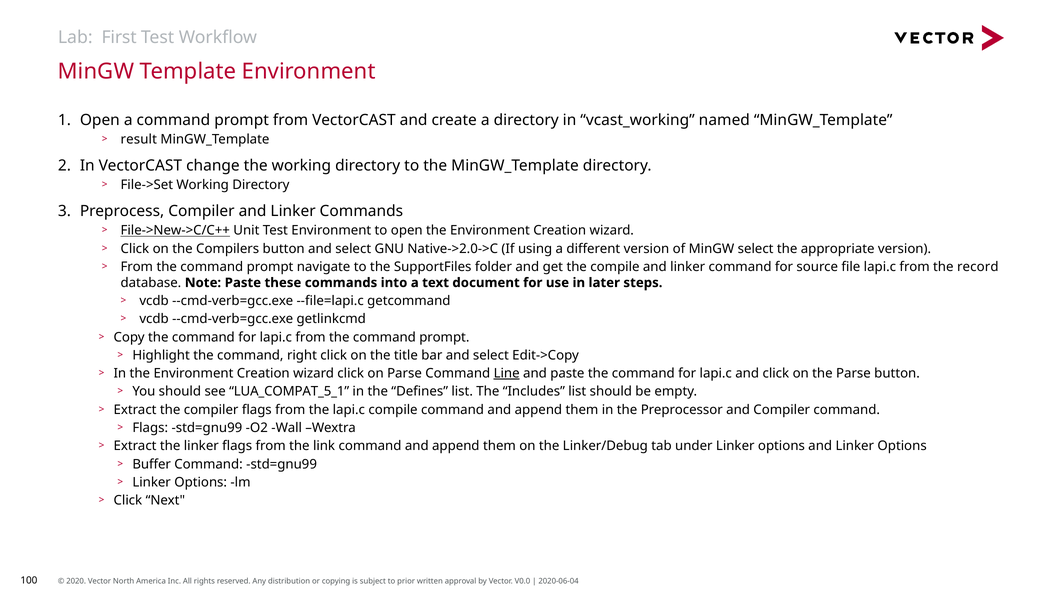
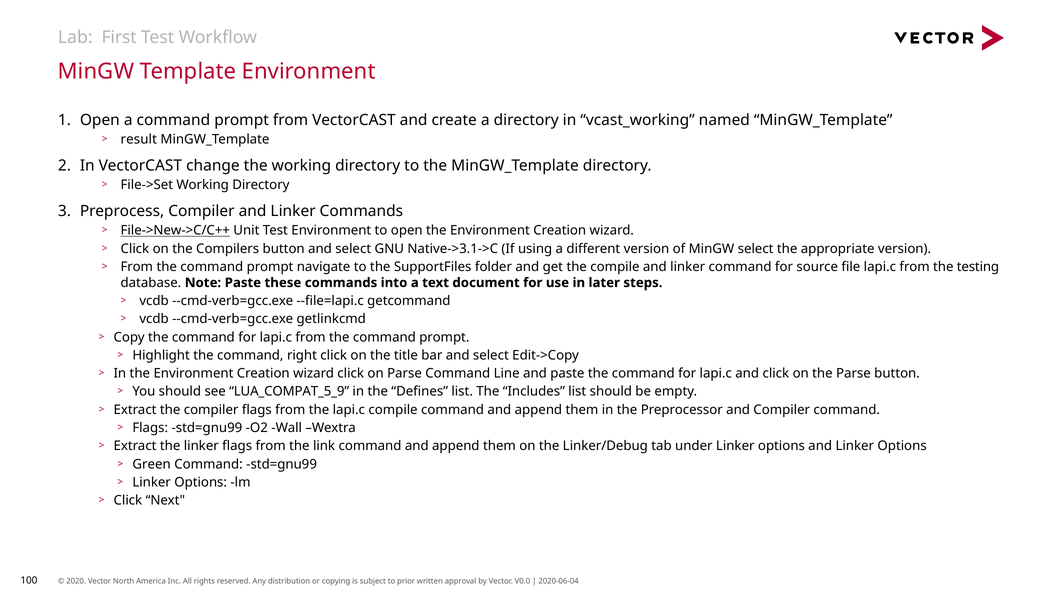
Native->2.0->C: Native->2.0->C -> Native->3.1->C (453, 249)
record: record -> testing (978, 267)
Line underline: present -> none (507, 373)
LUA_COMPAT_5_1: LUA_COMPAT_5_1 -> LUA_COMPAT_5_9 (289, 391)
Buffer: Buffer -> Green (152, 464)
